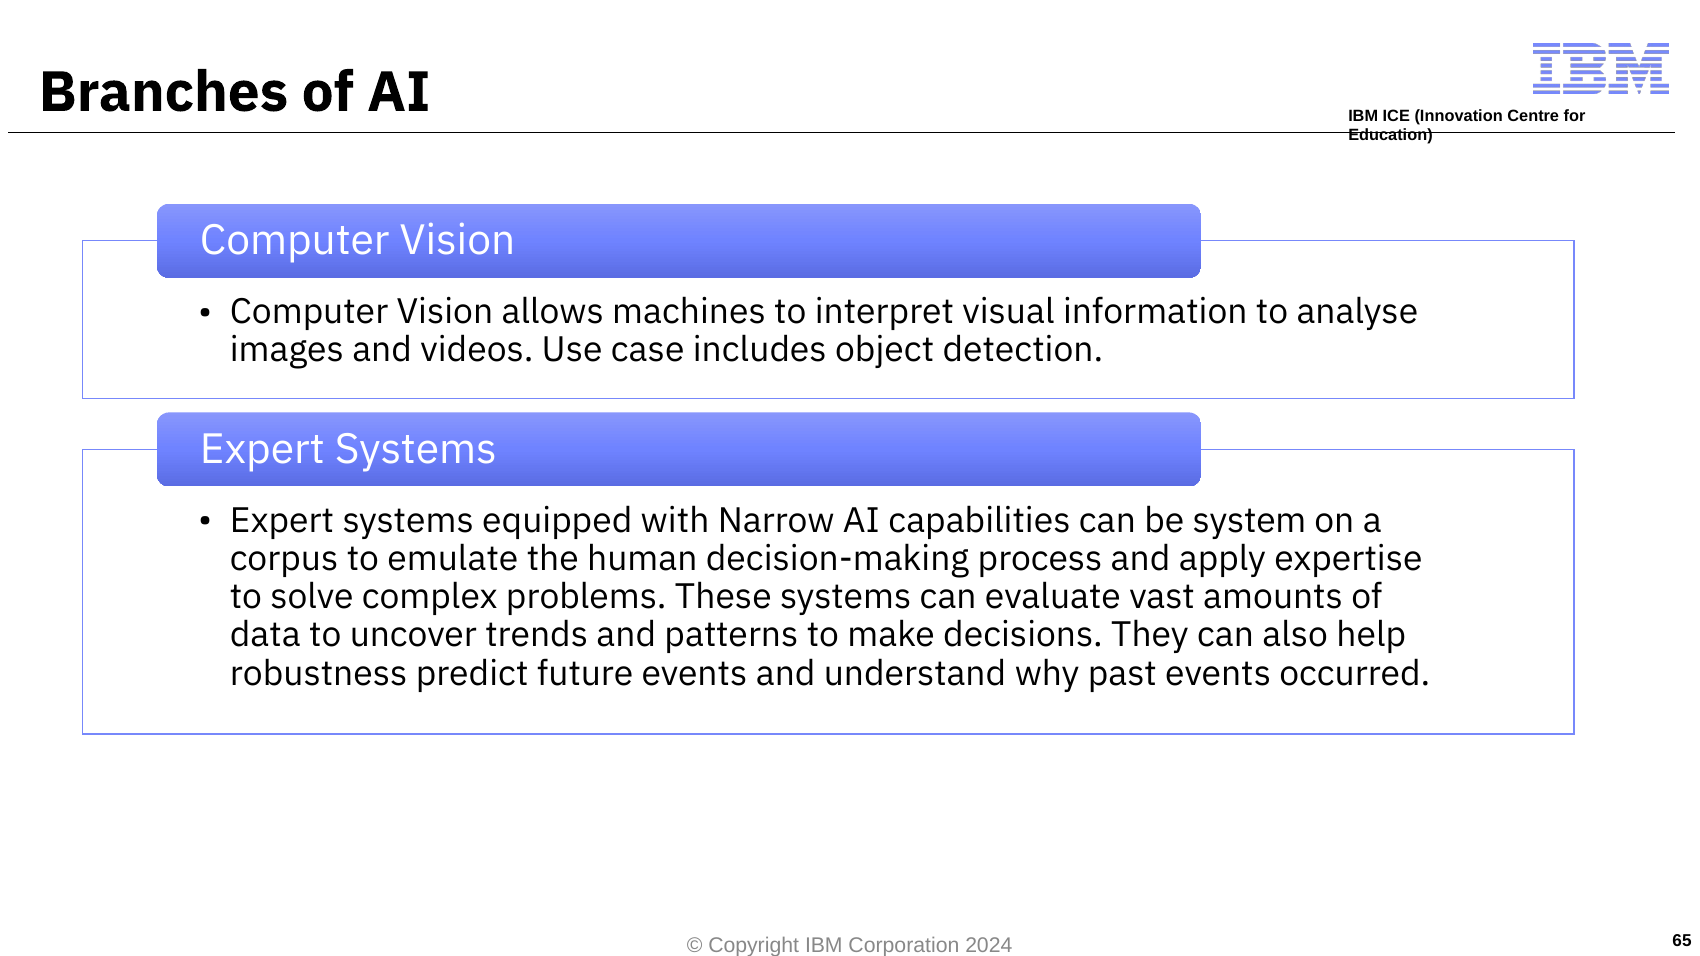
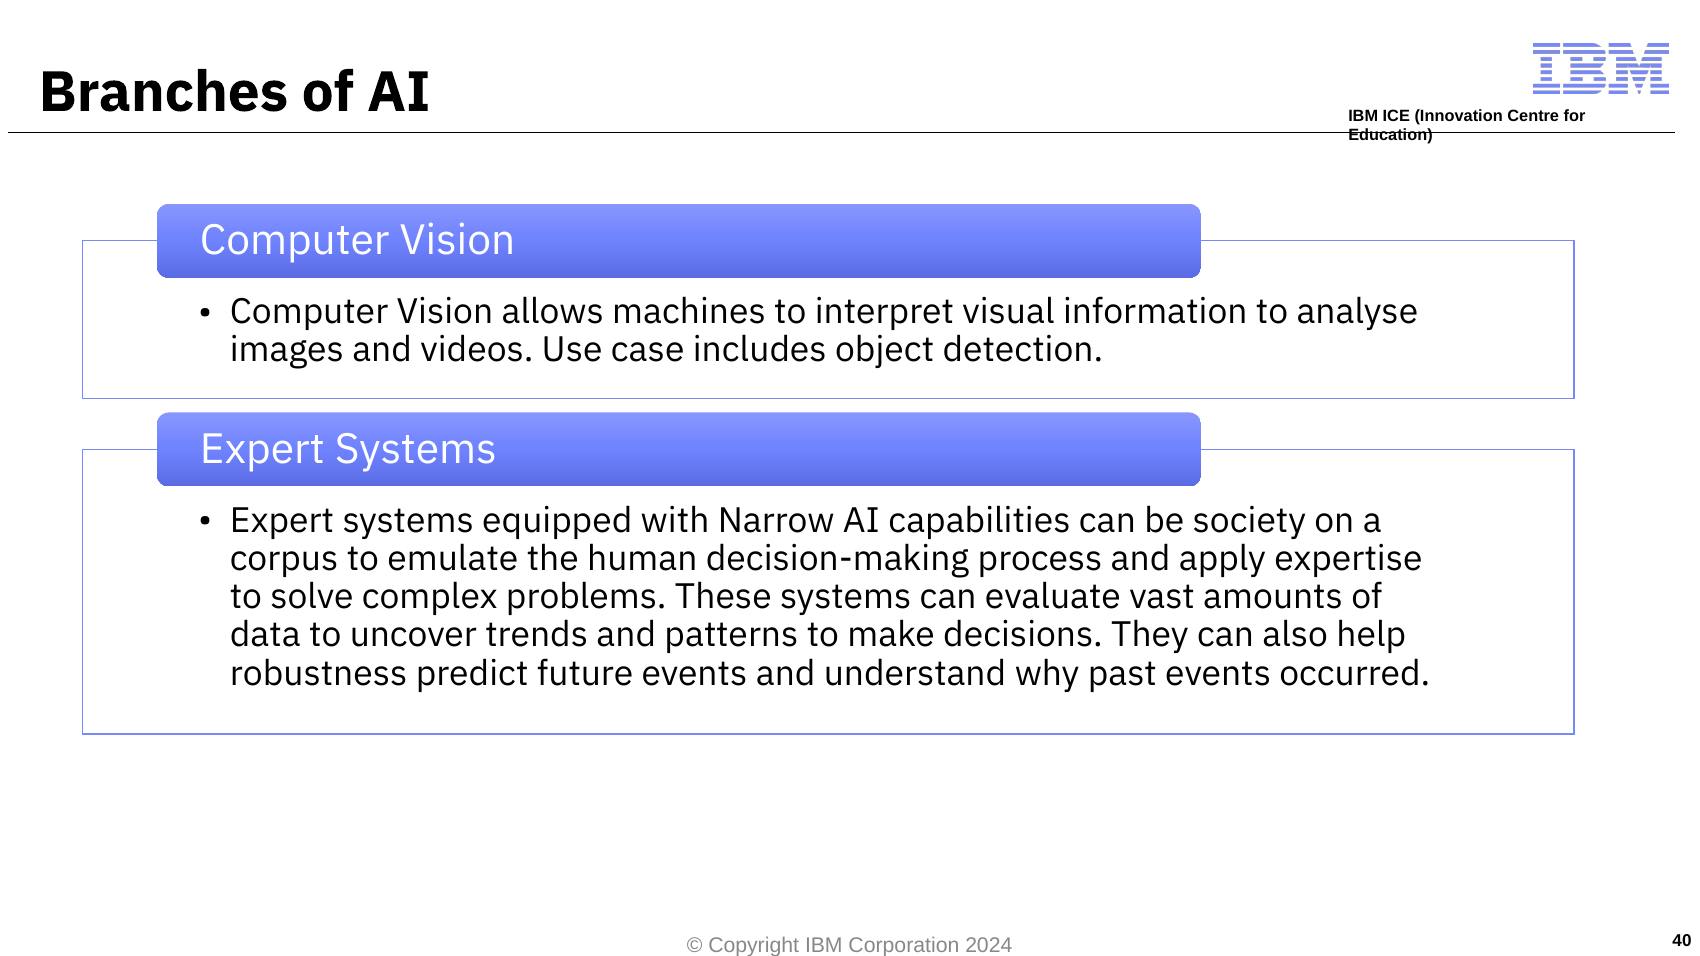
system: system -> society (1249, 521)
65: 65 -> 40 (1682, 941)
